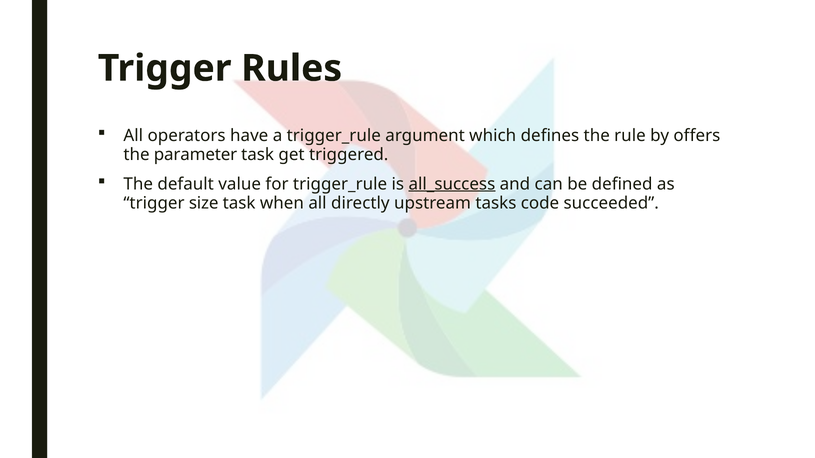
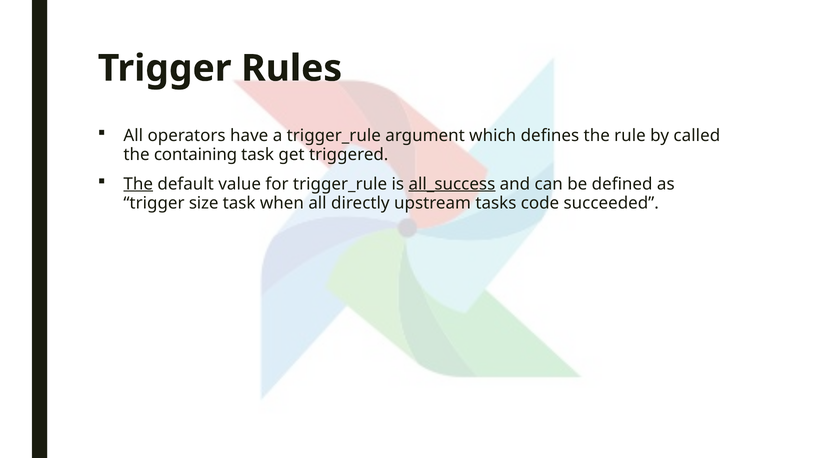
offers: offers -> called (697, 136)
parameter: parameter -> containing (196, 155)
The underline: none -> present (138, 184)
